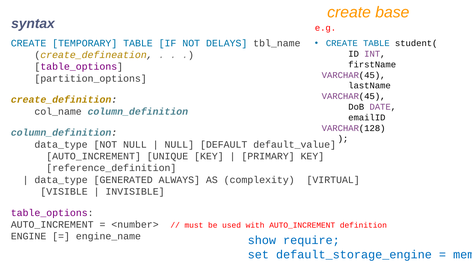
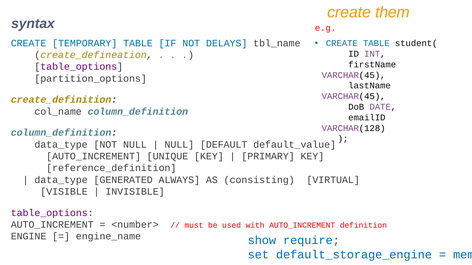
base: base -> them (392, 12)
complexity: complexity -> consisting (259, 180)
